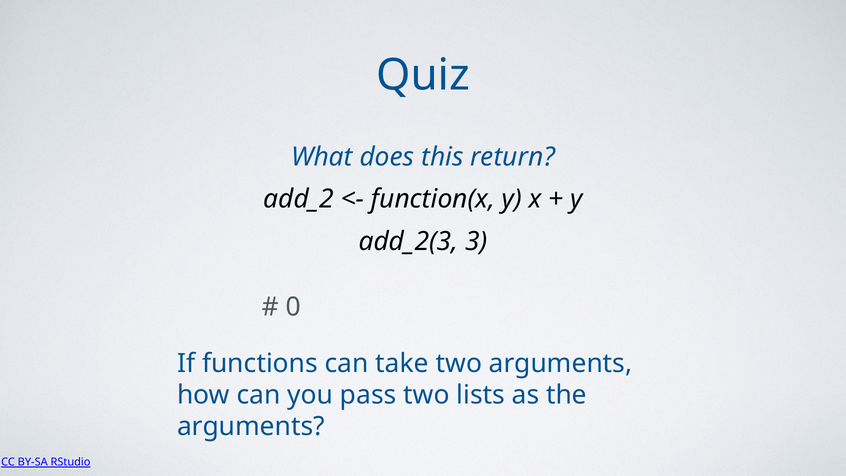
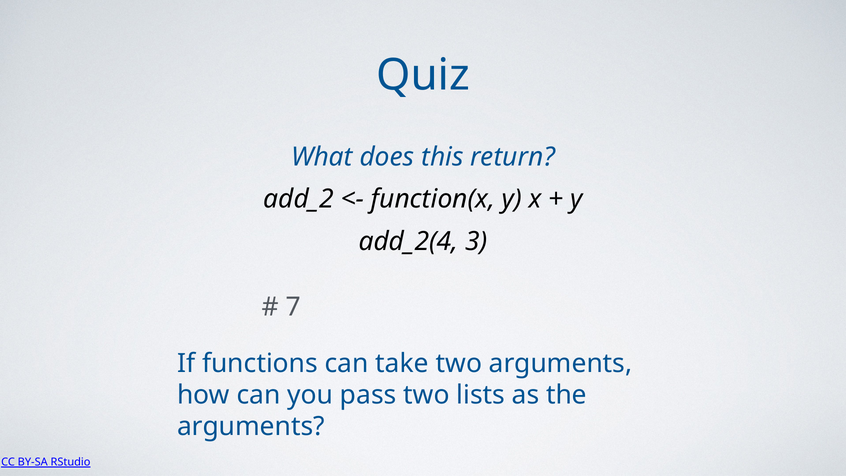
add_2(3: add_2(3 -> add_2(4 (408, 241)
0: 0 -> 7 (293, 307)
